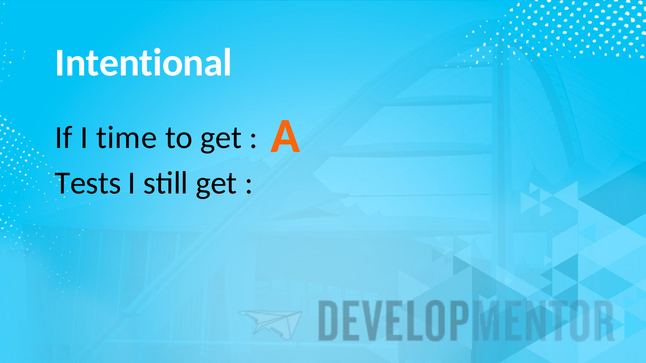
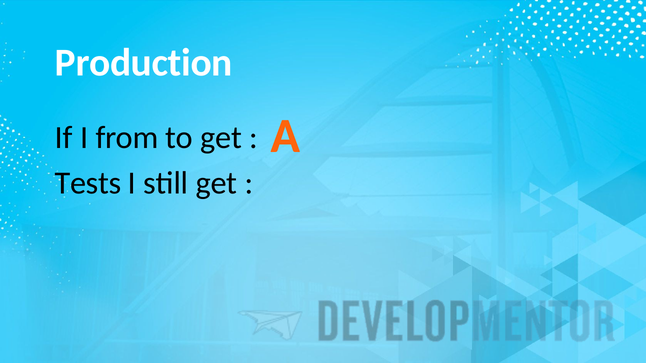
Intentional: Intentional -> Production (144, 63)
time: time -> from (127, 138)
